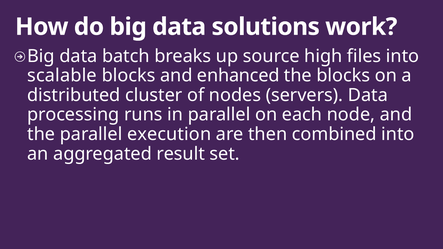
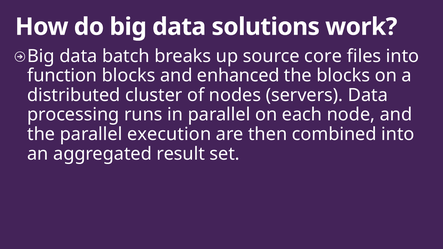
high: high -> core (323, 56)
scalable: scalable -> function (62, 76)
